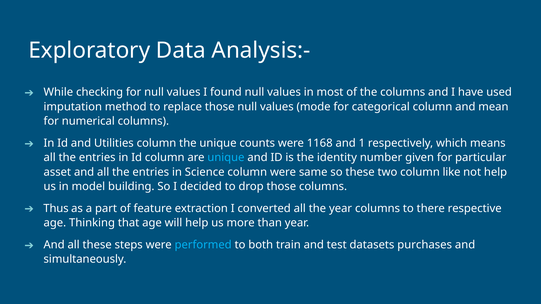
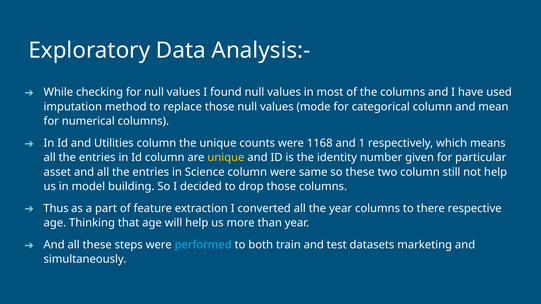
unique colour: light blue -> yellow (226, 158)
like: like -> still (452, 172)
purchases: purchases -> marketing (425, 245)
